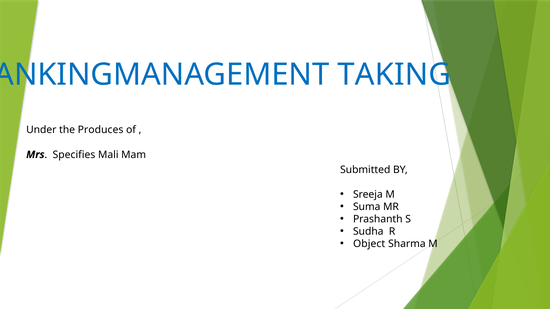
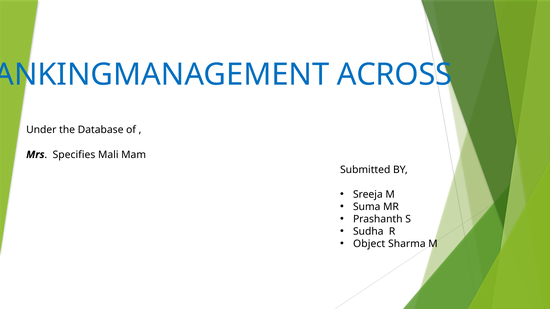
TAKING: TAKING -> ACROSS (394, 75)
Produces: Produces -> Database (101, 130)
